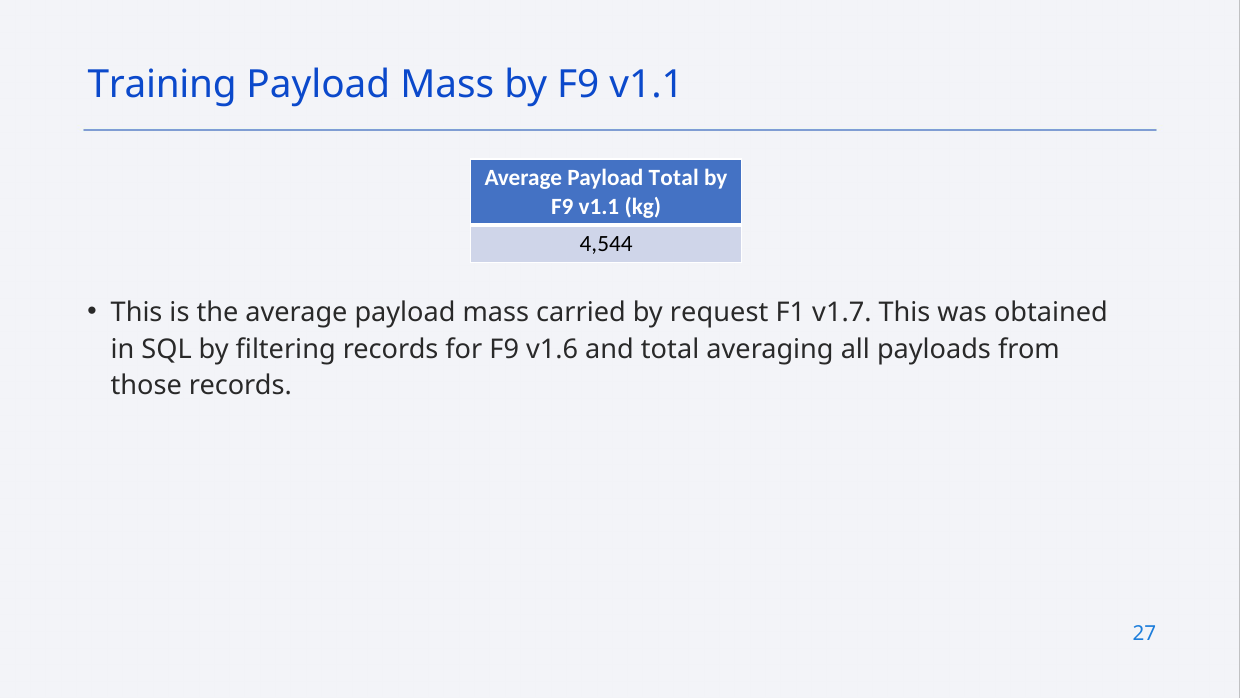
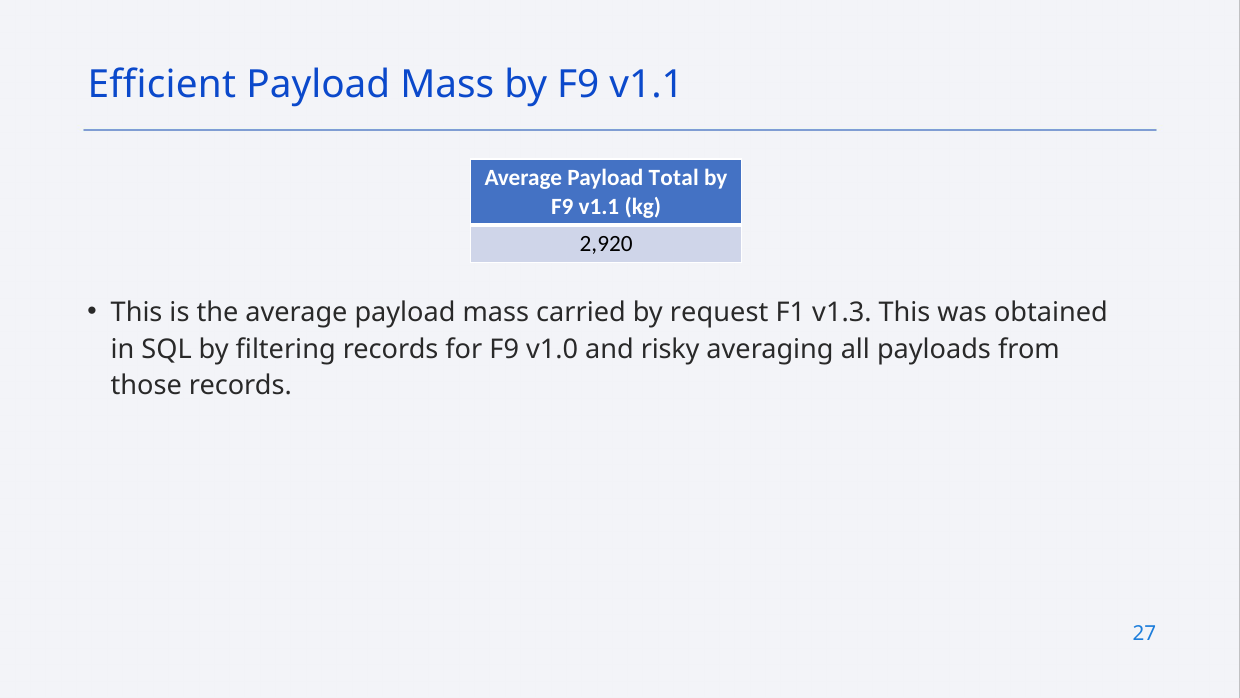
Training: Training -> Efficient (162, 85)
4,544: 4,544 -> 2,920 (606, 244)
v1.7: v1.7 -> v1.3 (842, 312)
v1.6: v1.6 -> v1.0 (552, 349)
and total: total -> risky (670, 349)
